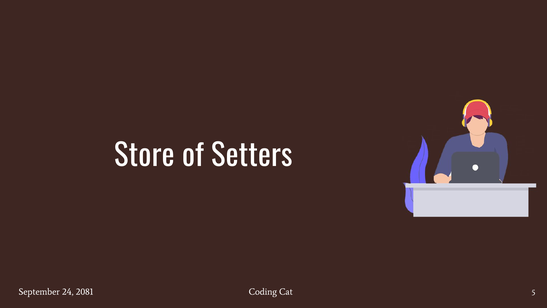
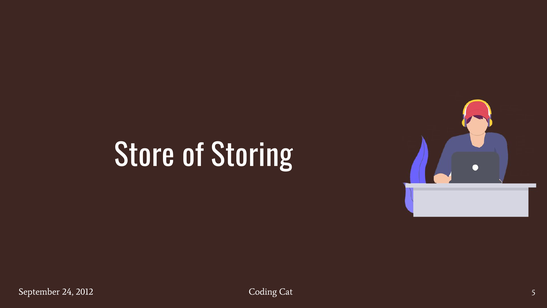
Setters: Setters -> Storing (252, 156)
2081: 2081 -> 2012 (85, 292)
